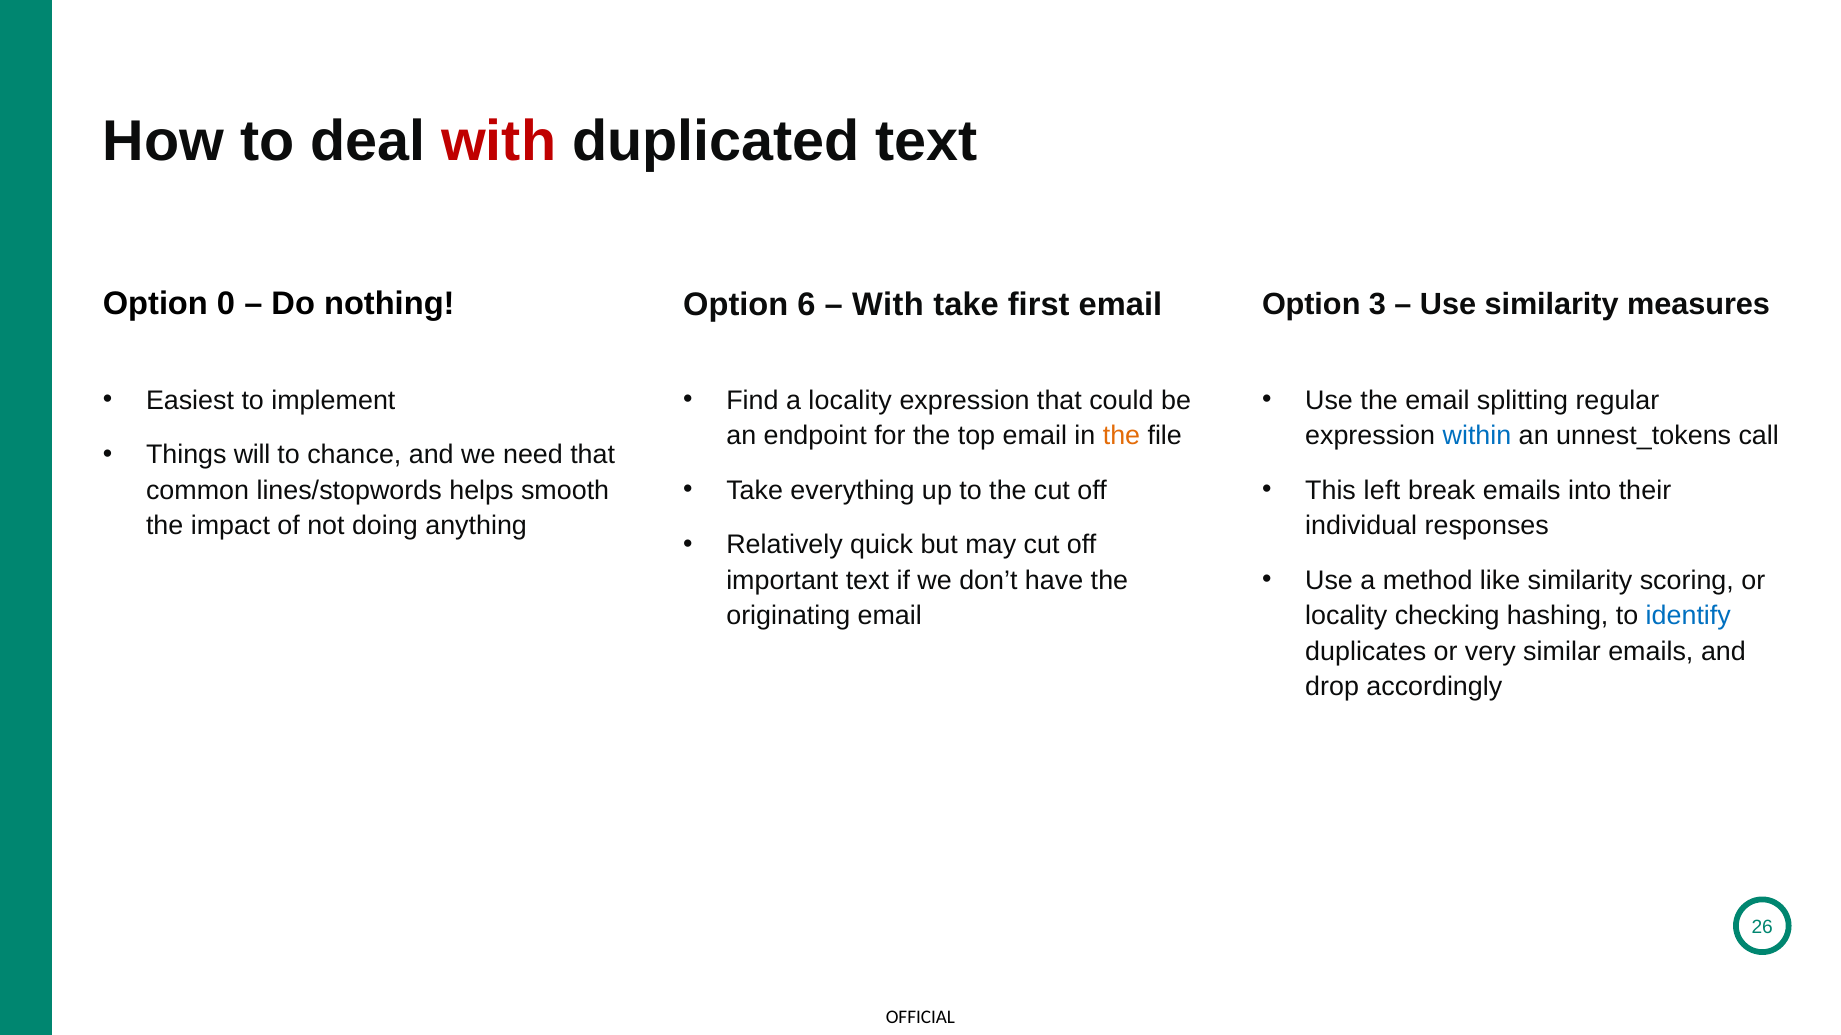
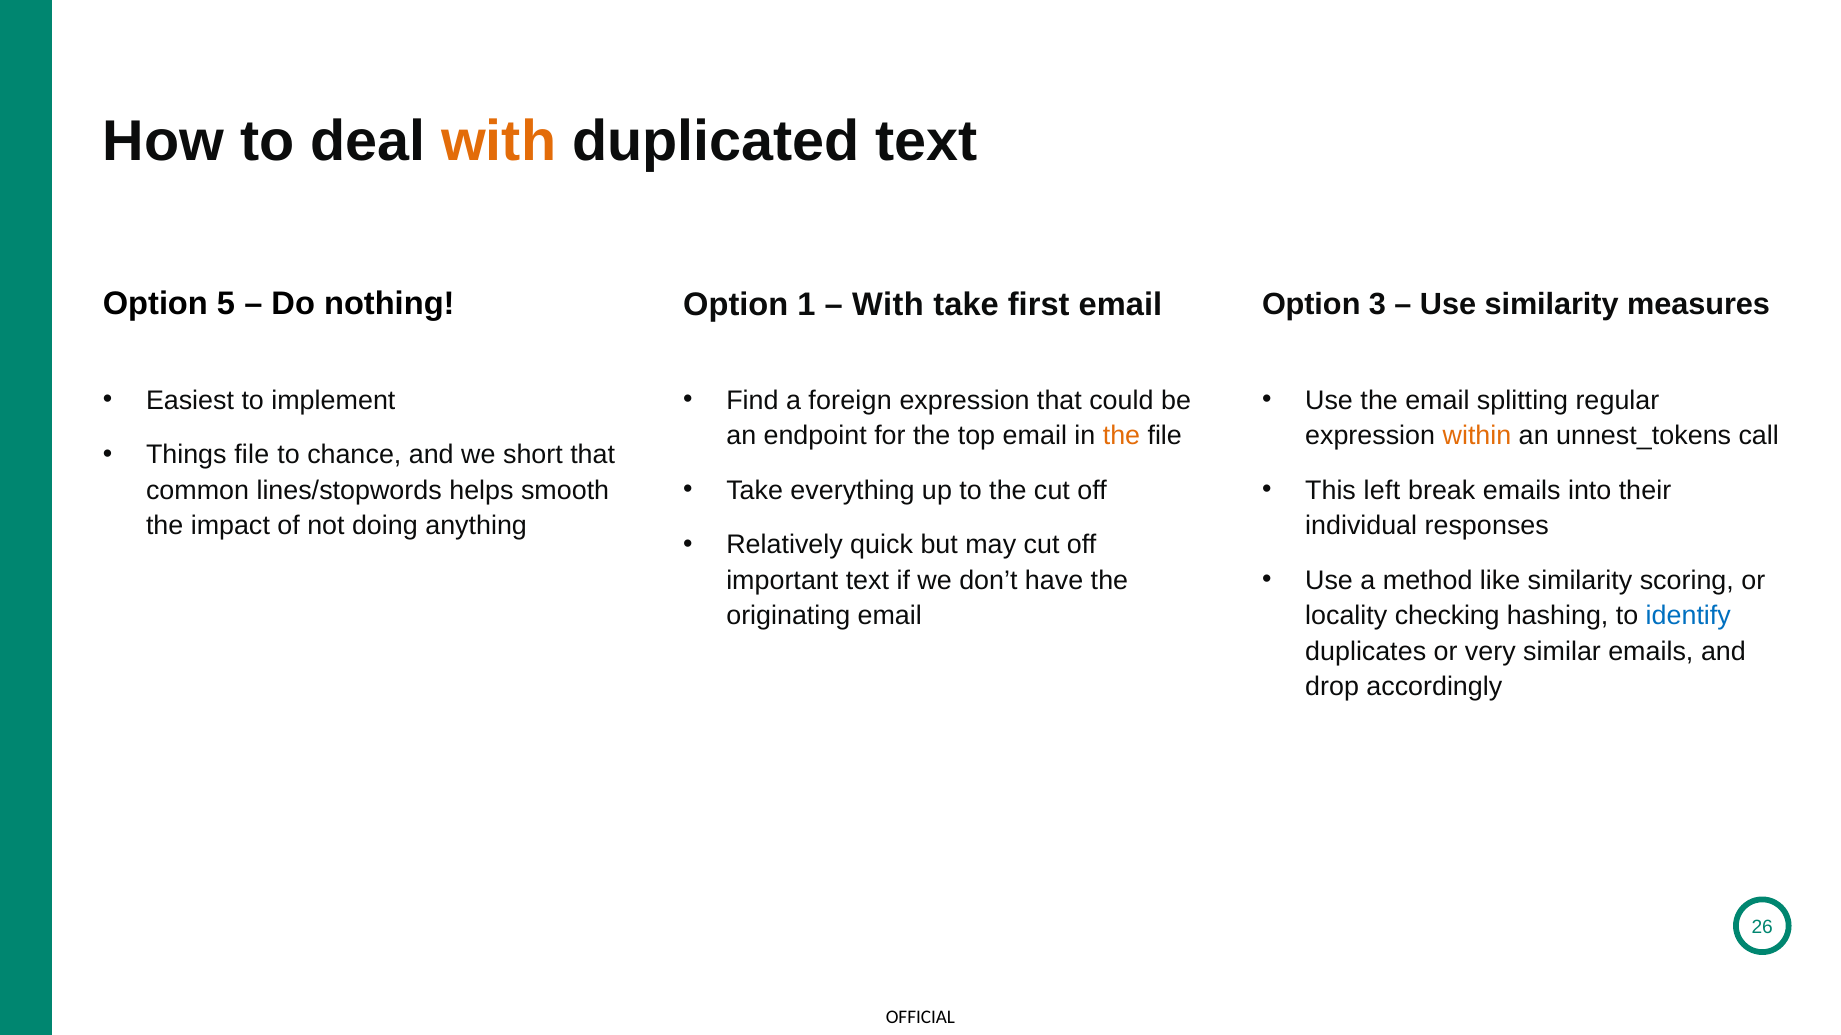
with colour: red -> orange (499, 142)
0: 0 -> 5 (226, 304)
6: 6 -> 1 (806, 304)
a locality: locality -> foreign (850, 401)
within colour: blue -> orange (1477, 436)
Things will: will -> file (252, 455)
need: need -> short (533, 455)
